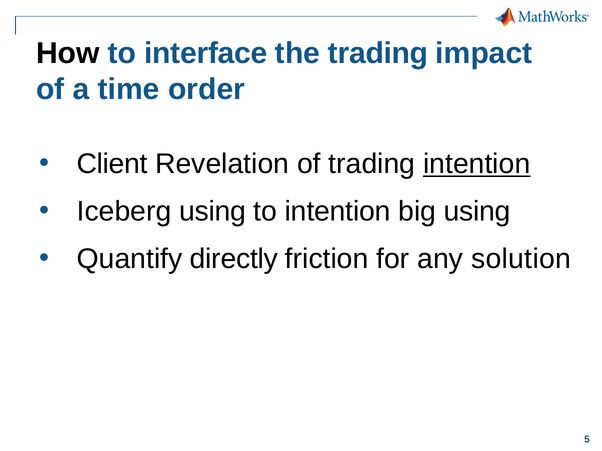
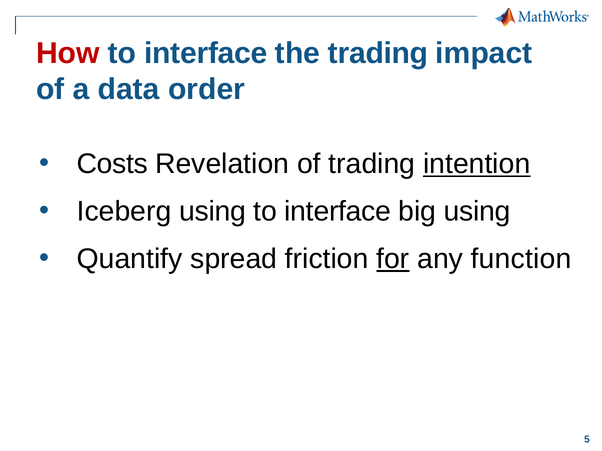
How colour: black -> red (68, 53)
time: time -> data (129, 89)
Client: Client -> Costs (112, 164)
intention: intention -> interface (338, 212)
directly: directly -> spread (234, 259)
for underline: none -> present (393, 259)
solution: solution -> function (521, 259)
